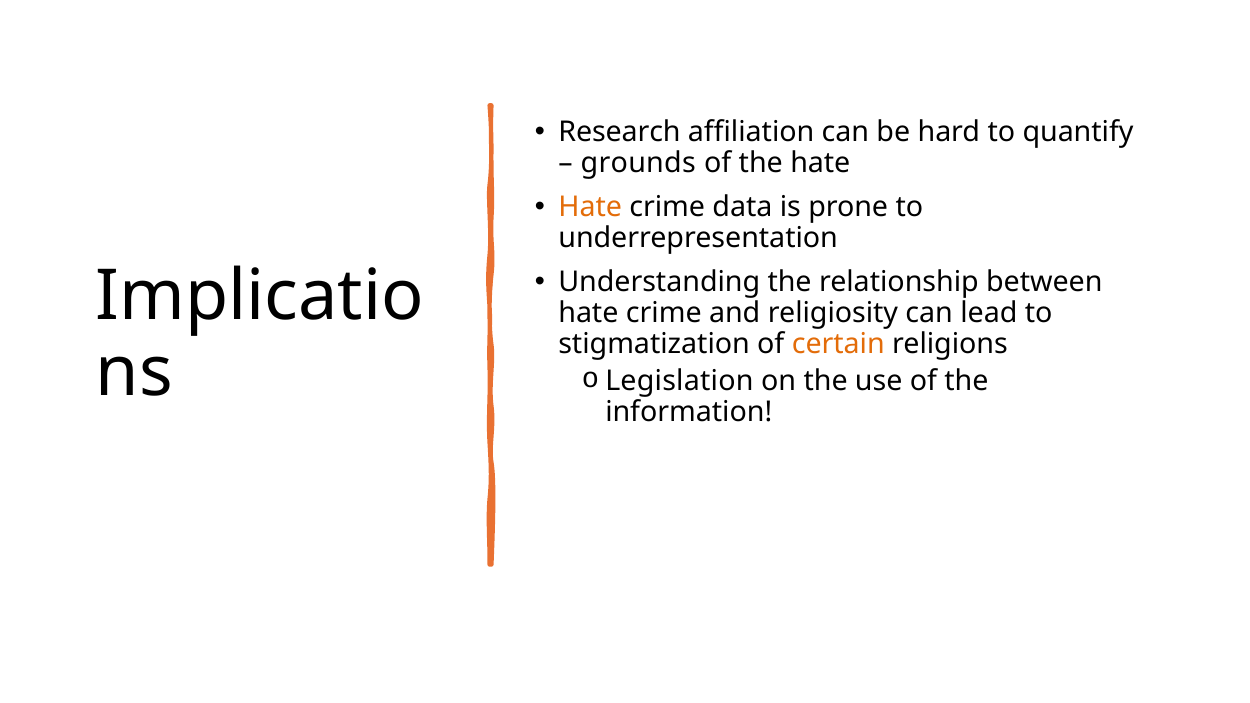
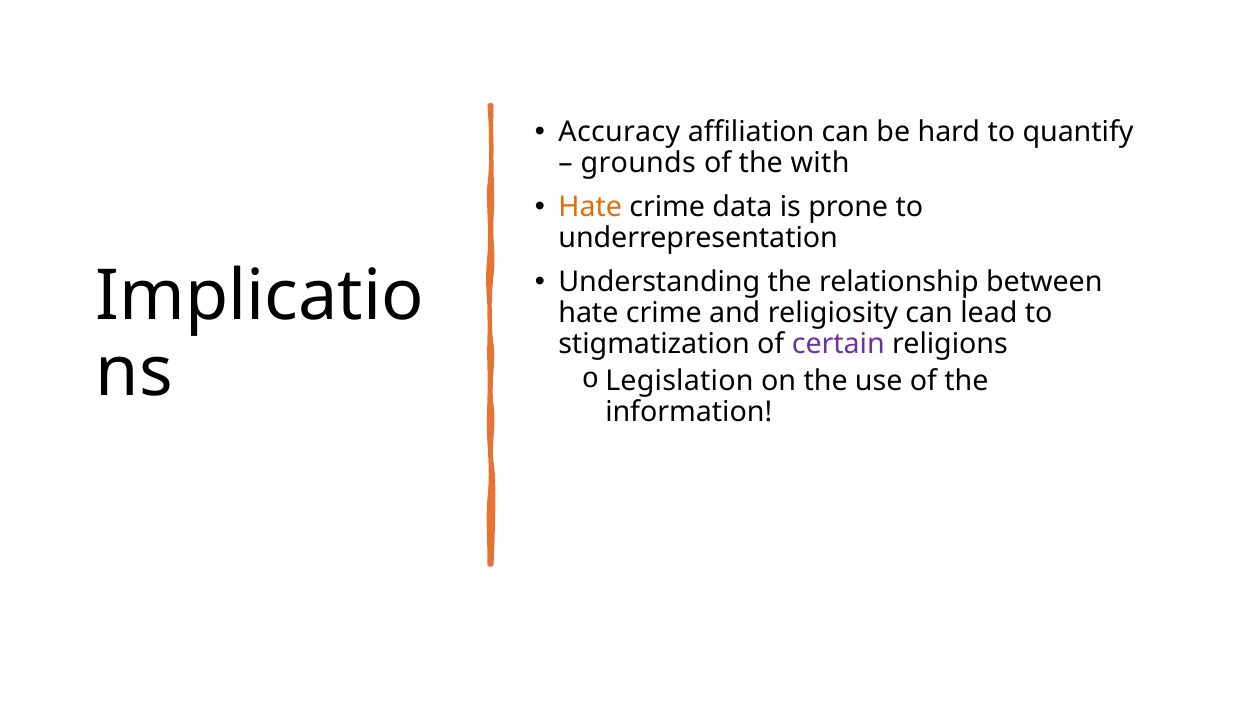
Research: Research -> Accuracy (619, 132)
the hate: hate -> with (820, 163)
certain colour: orange -> purple (838, 344)
